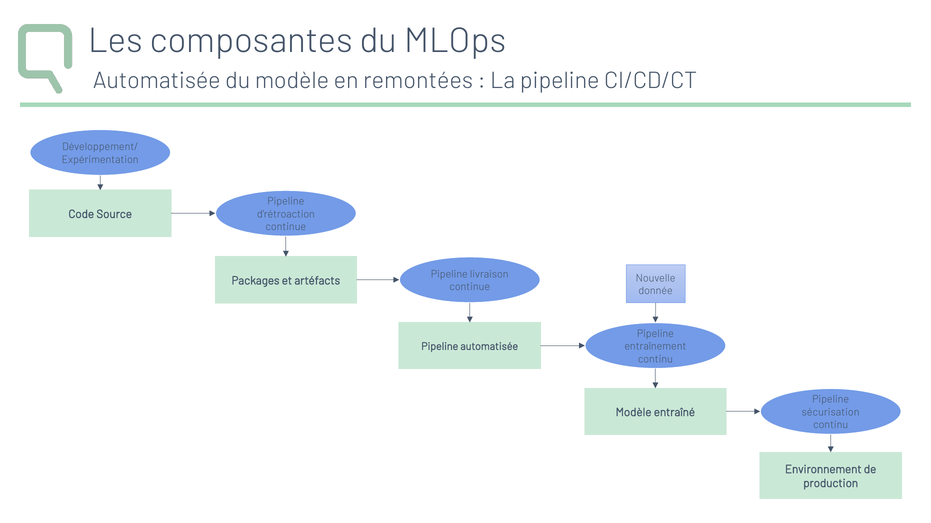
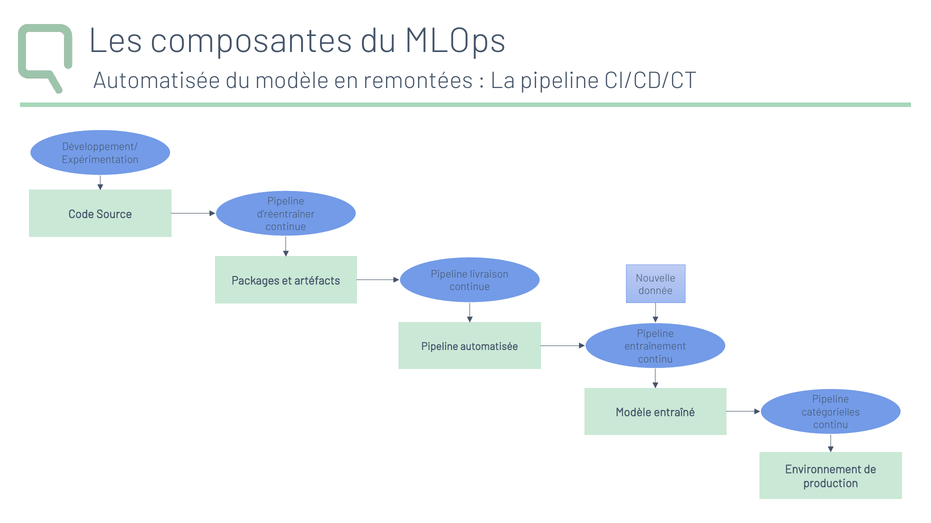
d’rétroaction: d’rétroaction -> d’réentraîner (286, 214)
sécurisation: sécurisation -> catégorielles (831, 413)
